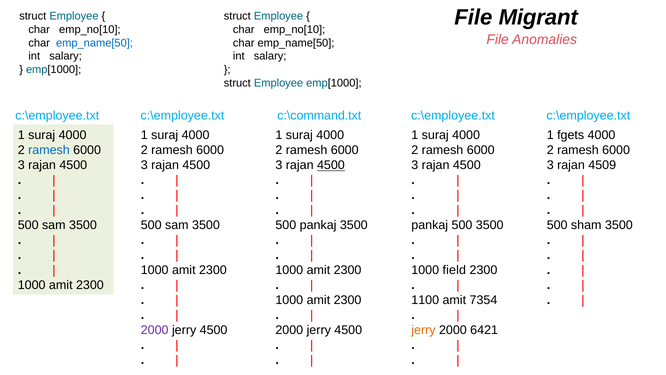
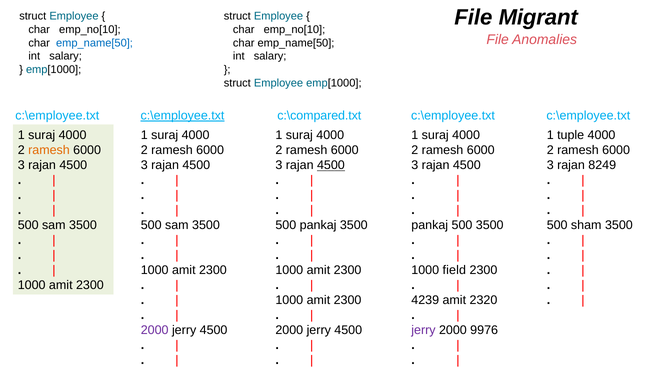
c:\employee.txt underline: none -> present (182, 116)
c:\command.txt: c:\command.txt -> c:\compared.txt (319, 116)
fgets: fgets -> tuple (571, 135)
ramesh colour: blue -> orange (49, 150)
4509: 4509 -> 8249 (602, 165)
1100: 1100 -> 4239 (425, 300)
7354: 7354 -> 2320 (483, 300)
jerry colour: orange -> purple (423, 330)
6421: 6421 -> 9976 (484, 330)
